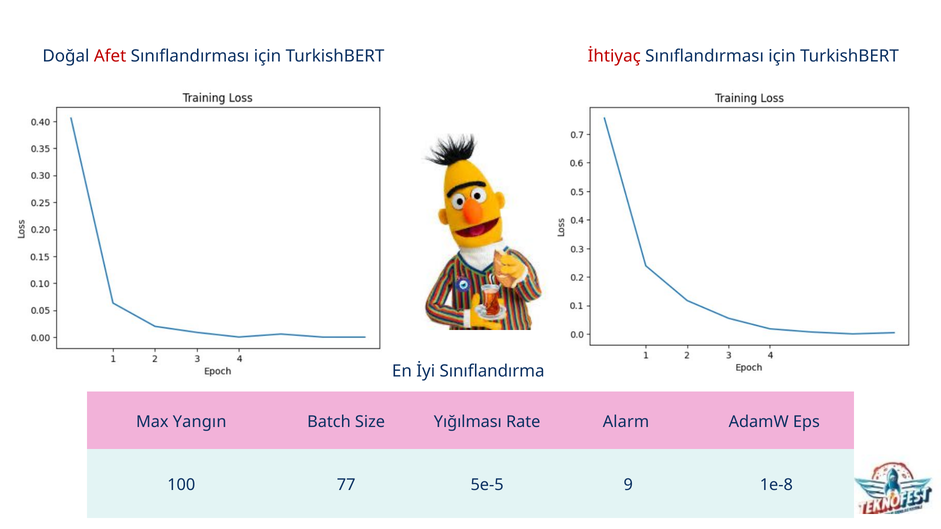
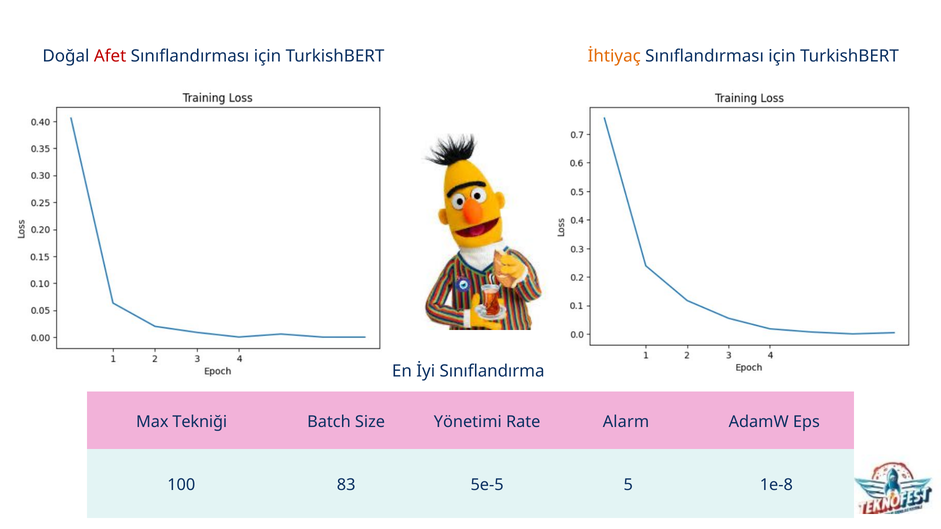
İhtiyaç colour: red -> orange (614, 56)
Yangın: Yangın -> Tekniği (200, 422)
Yığılması: Yığılması -> Yönetimi (468, 422)
77: 77 -> 83 (346, 485)
9: 9 -> 5 (628, 485)
